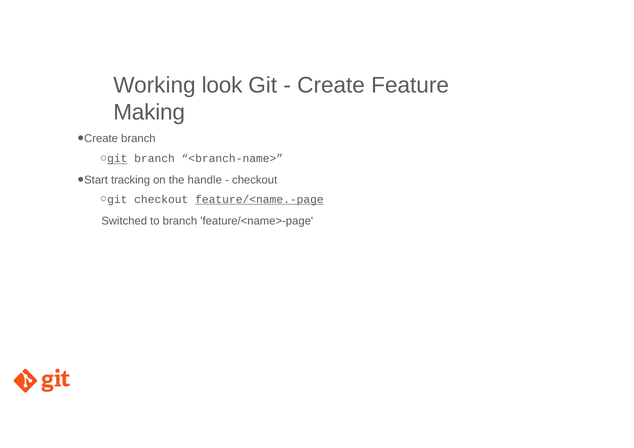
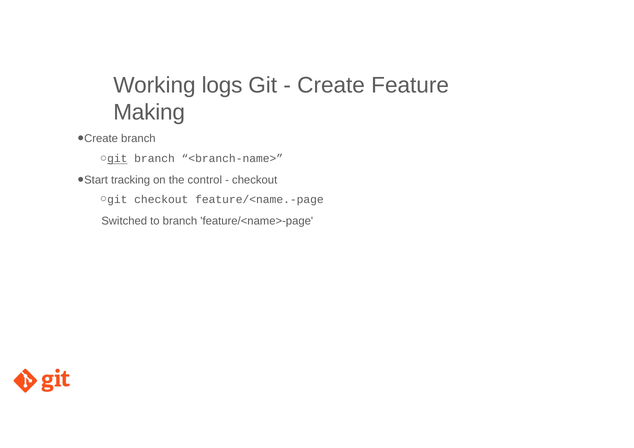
look: look -> logs (222, 85)
handle: handle -> control (205, 180)
feature/<name.-page underline: present -> none (259, 200)
